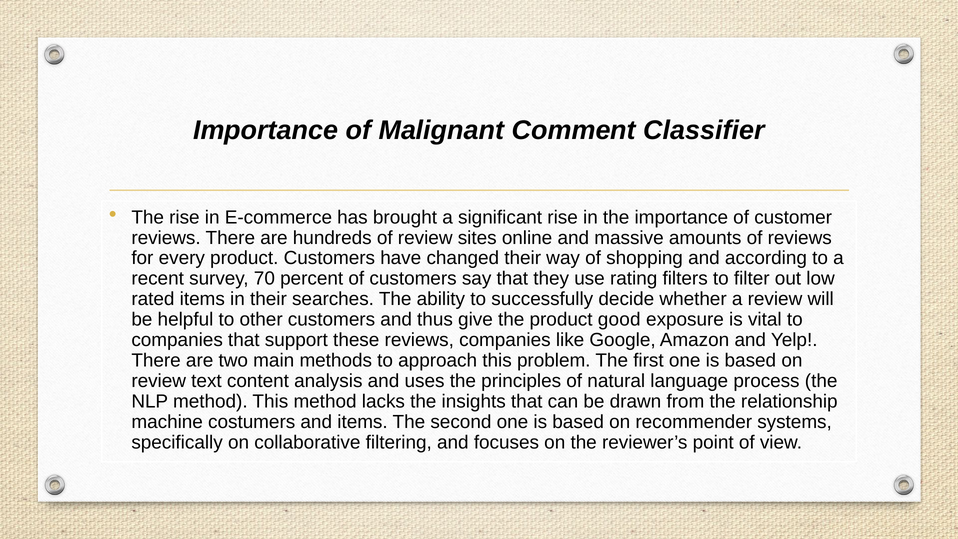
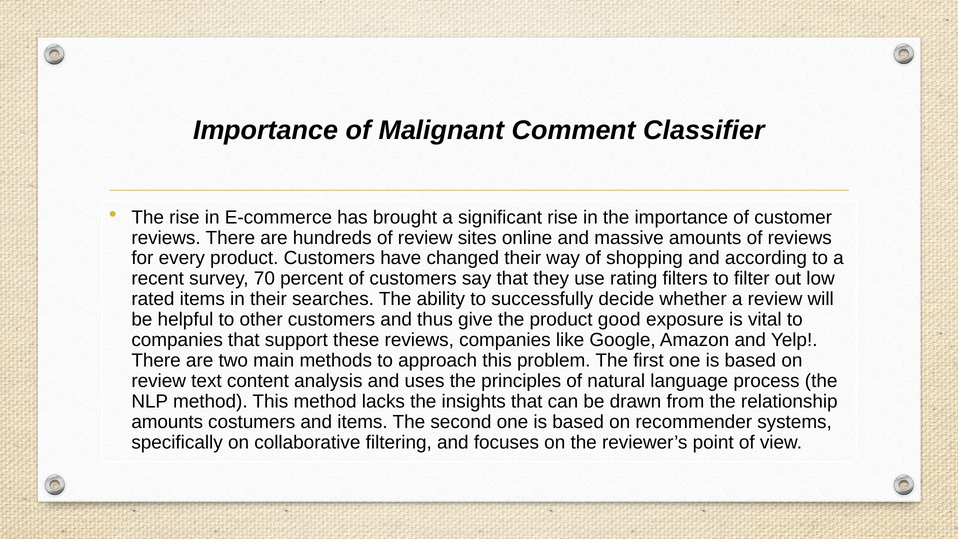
machine: machine -> amounts (167, 422)
